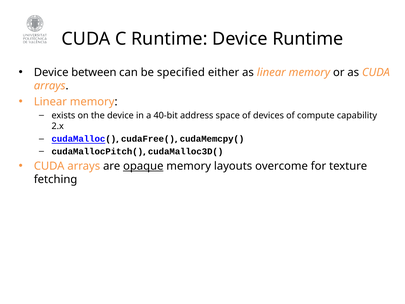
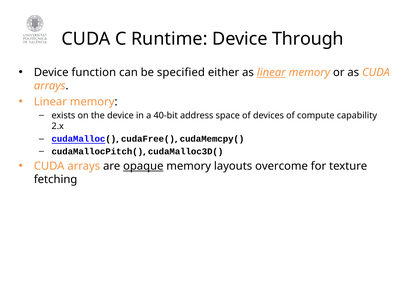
Device Runtime: Runtime -> Through (308, 39)
between: between -> function (94, 72)
linear underline: none -> present (271, 72)
